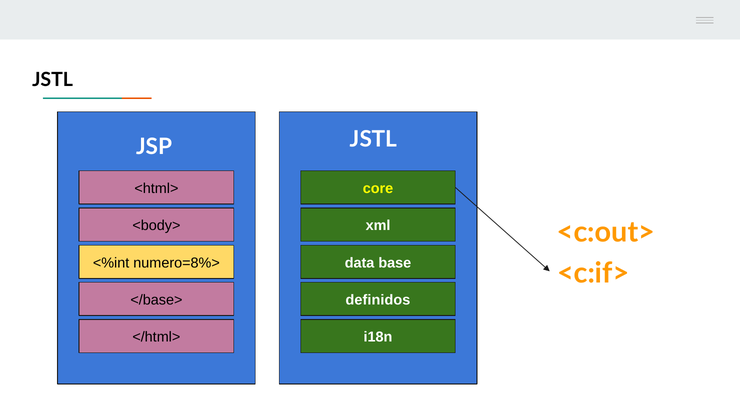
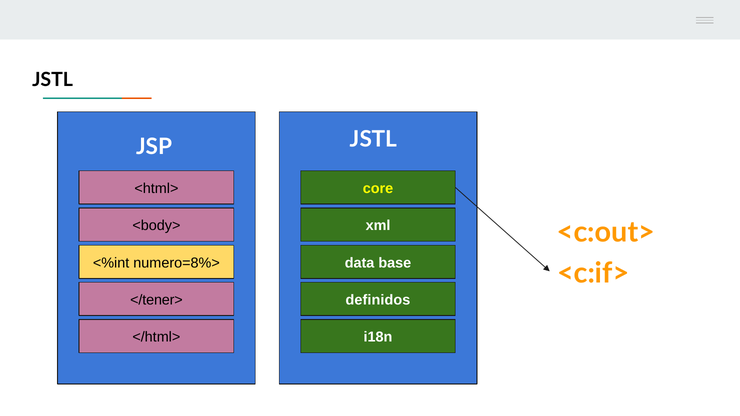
</base>: </base> -> </tener> (156, 300)
